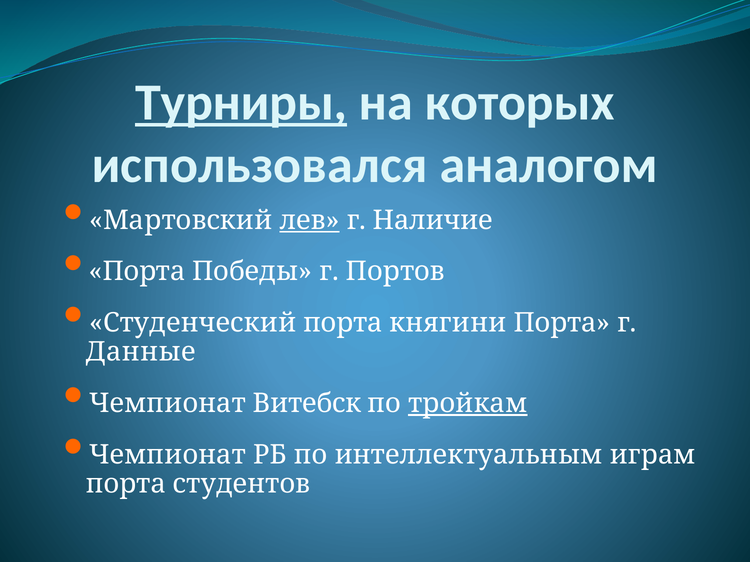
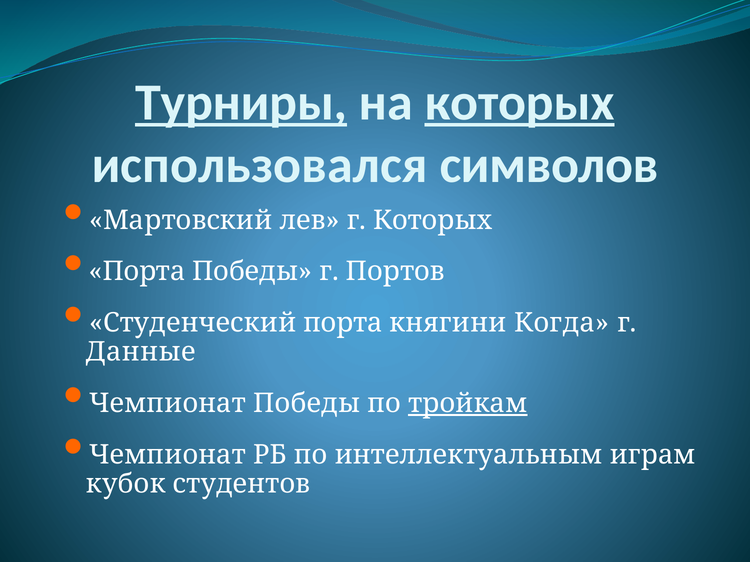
которых underline: none -> present (520, 102)
аналогом: аналогом -> символов (549, 165)
лев underline: present -> none (310, 220)
г Наличие: Наличие -> Которых (433, 220)
княгини Порта: Порта -> Когда (562, 323)
Чемпионат Витебск: Витебск -> Победы (307, 404)
порта: порта -> кубок (126, 484)
